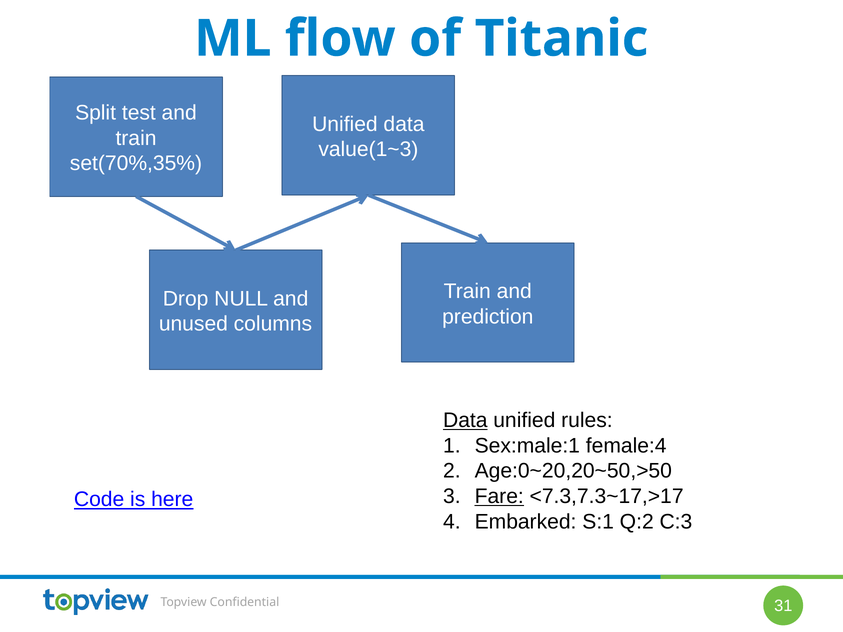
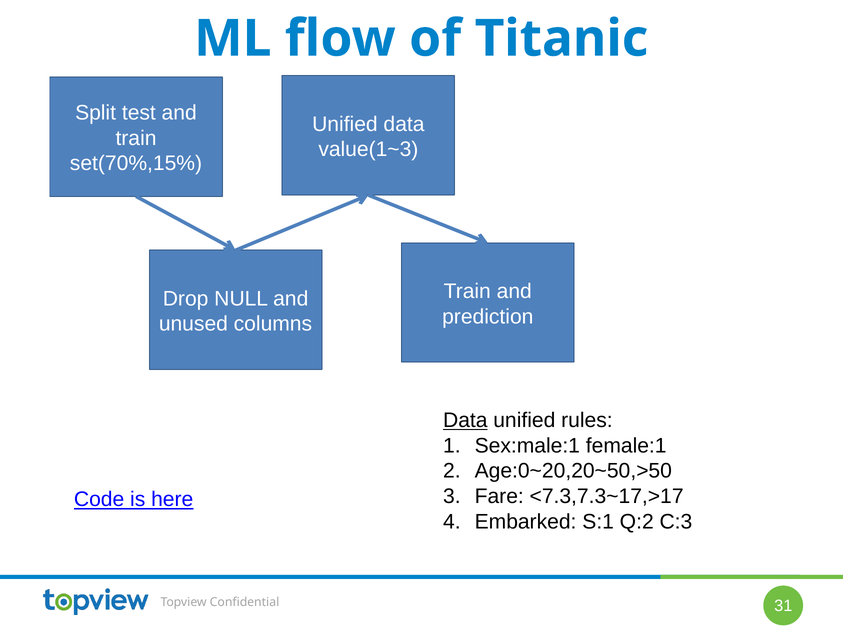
set(70%,35%: set(70%,35% -> set(70%,15% (136, 163)
female:4: female:4 -> female:1 (626, 446)
Fare underline: present -> none (499, 497)
